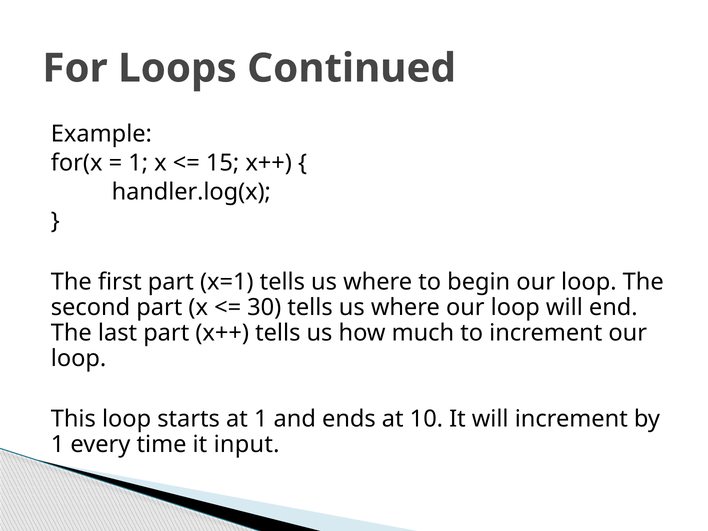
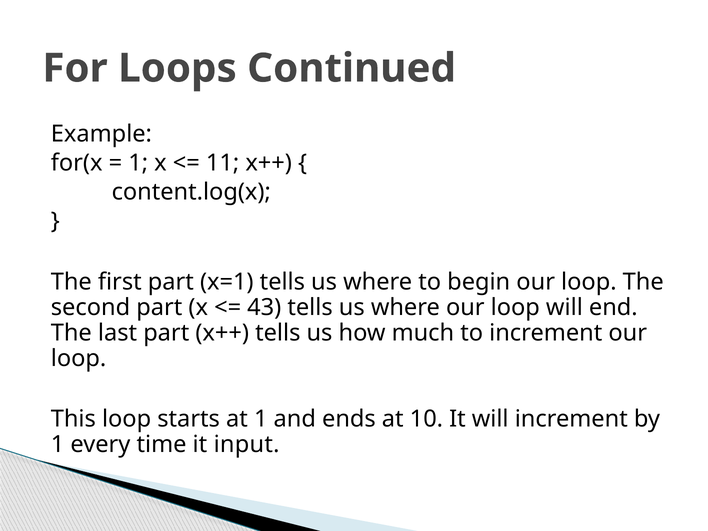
15: 15 -> 11 (223, 163)
handler.log(x: handler.log(x -> content.log(x (191, 192)
30: 30 -> 43 (264, 307)
